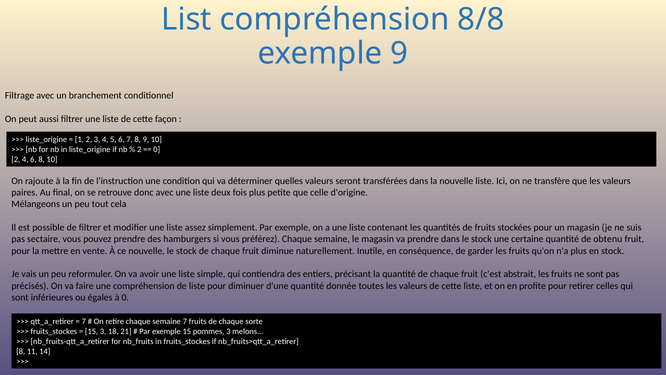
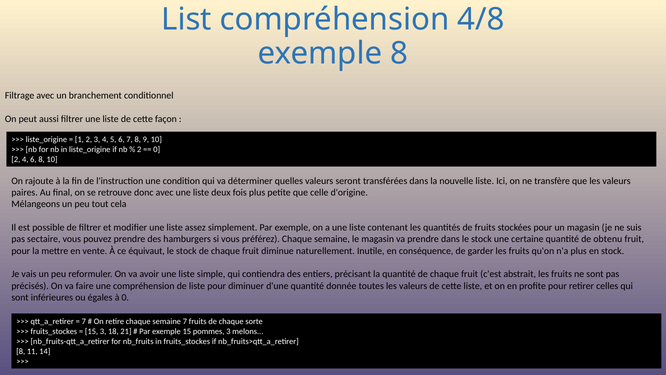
8/8: 8/8 -> 4/8 (481, 20)
exemple 9: 9 -> 8 (399, 53)
ce nouvelle: nouvelle -> équivaut (147, 251)
